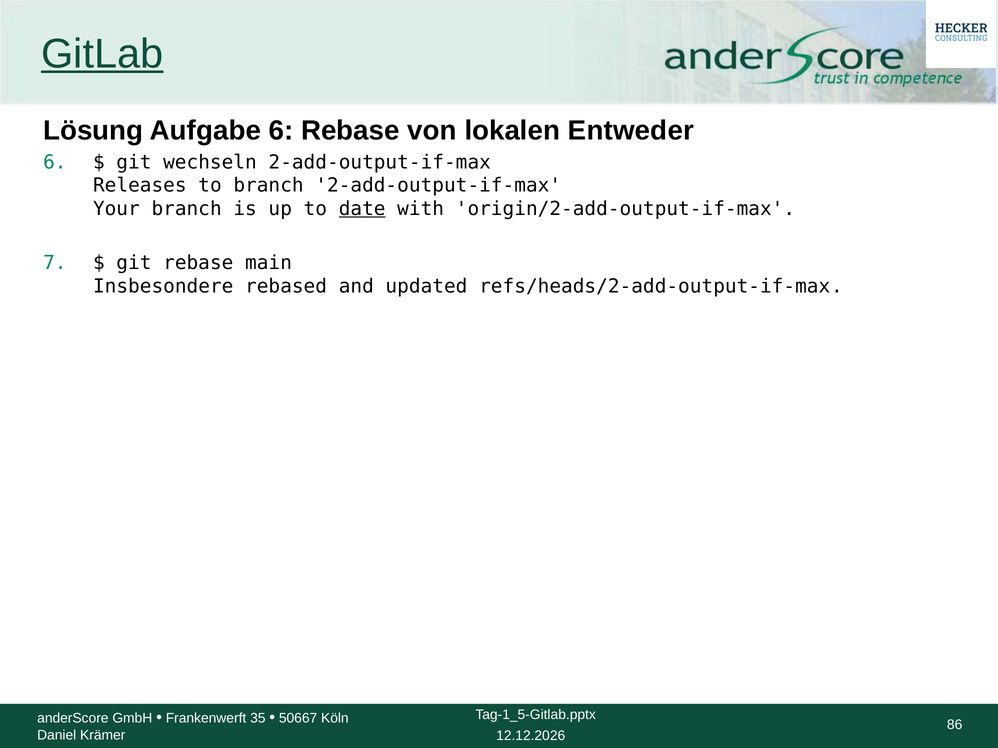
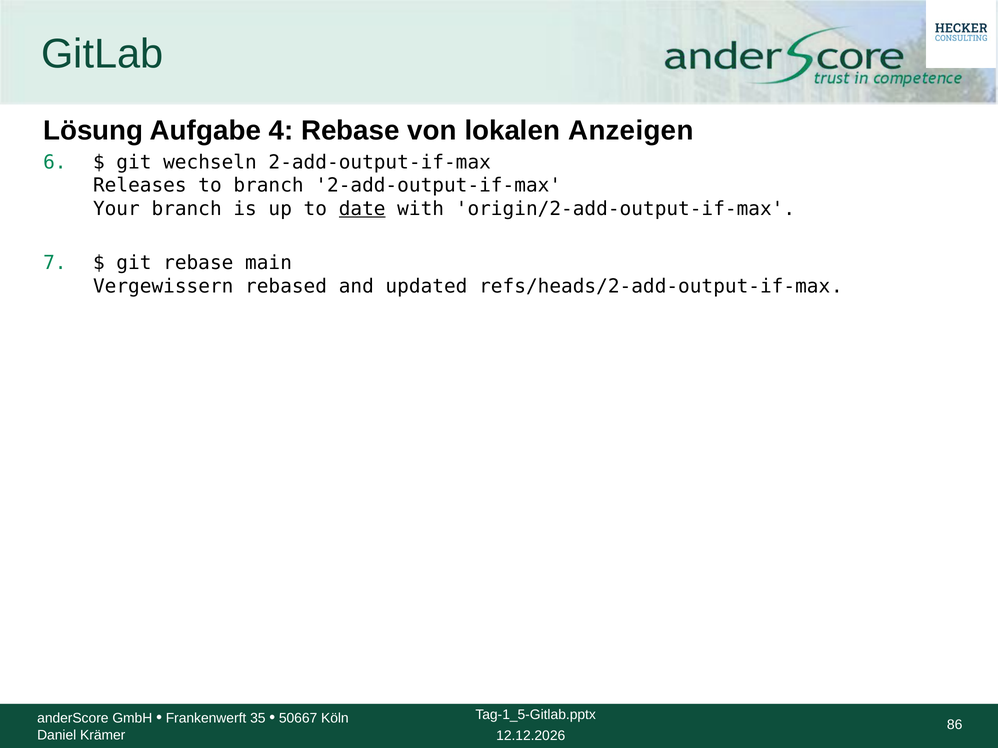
GitLab underline: present -> none (102, 54)
Aufgabe 6: 6 -> 4 (281, 131)
Entweder: Entweder -> Anzeigen (631, 131)
Insbesondere: Insbesondere -> Vergewissern (163, 287)
